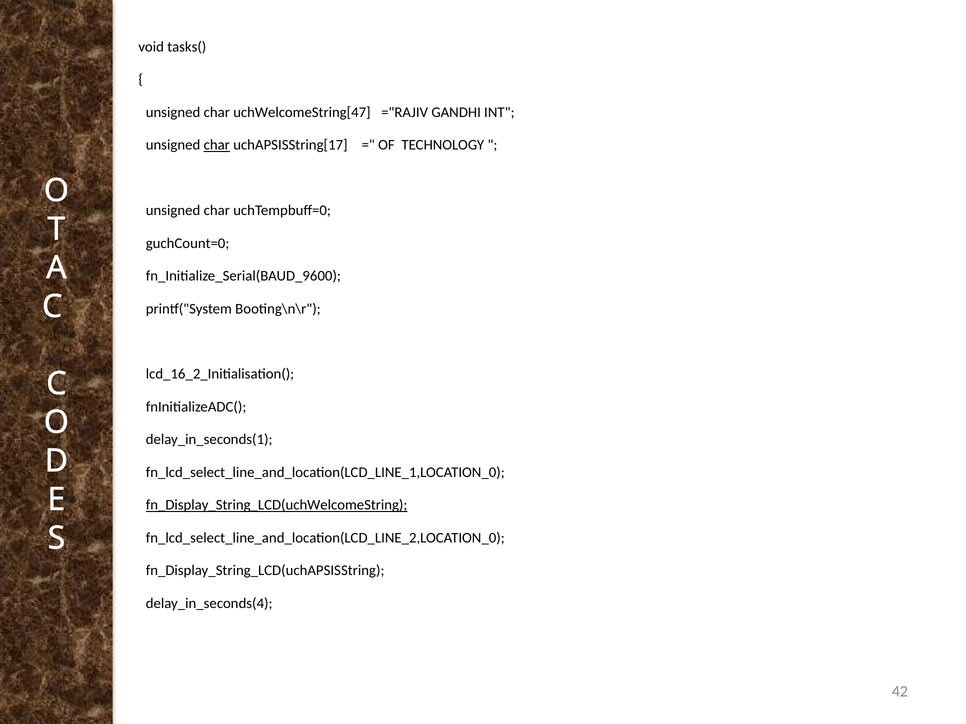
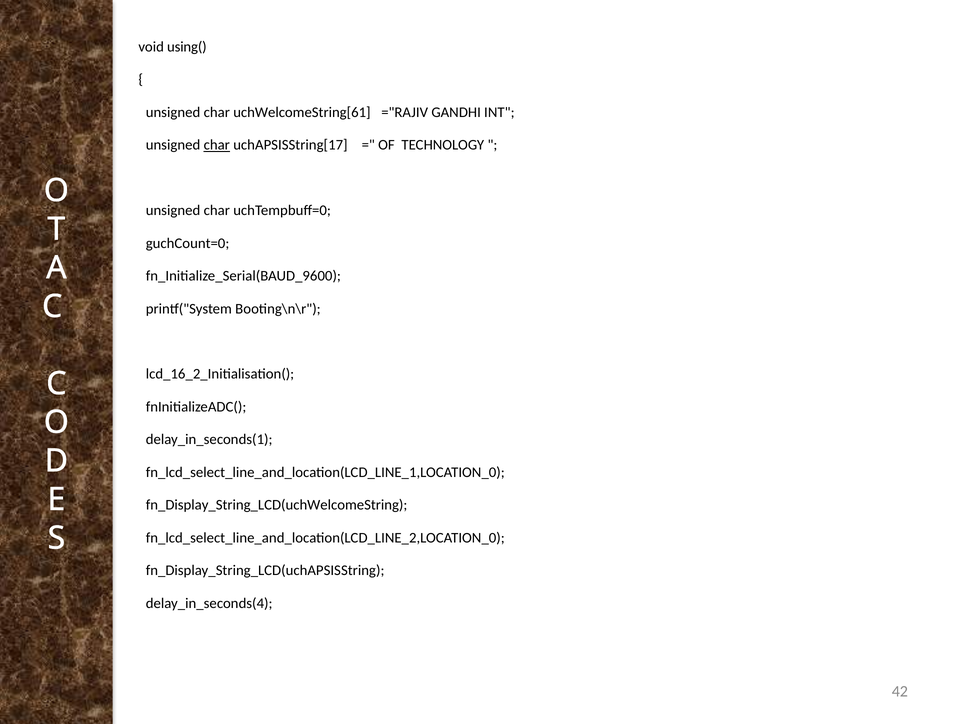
tasks(: tasks( -> using( (187, 47)
uchWelcomeString[47: uchWelcomeString[47 -> uchWelcomeString[61 (302, 112)
fn_Display_String_LCD(uchWelcomeString underline: present -> none (277, 505)
